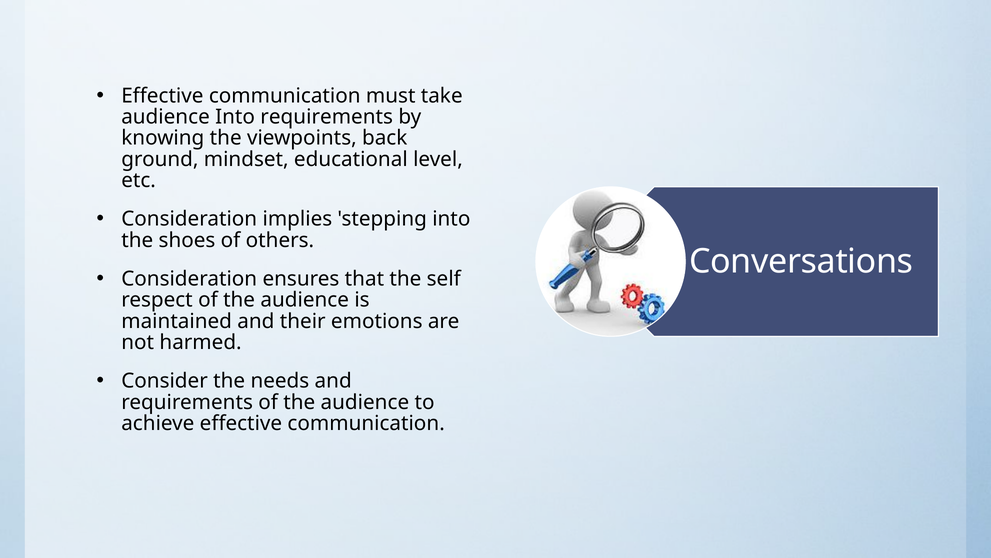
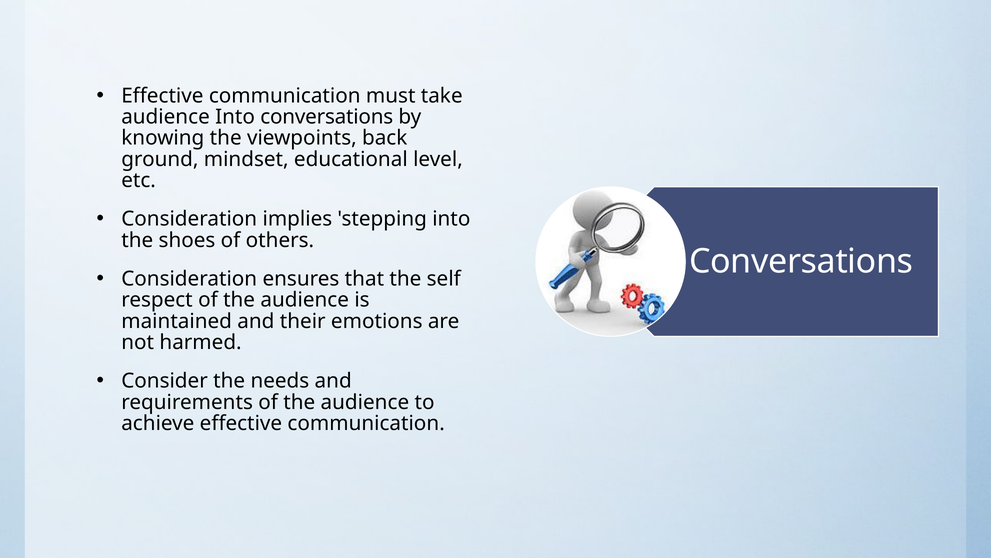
Into requirements: requirements -> conversations (327, 117)
